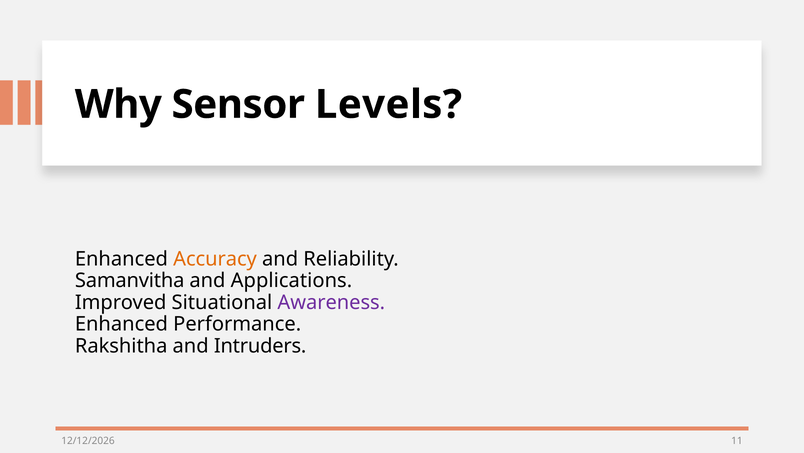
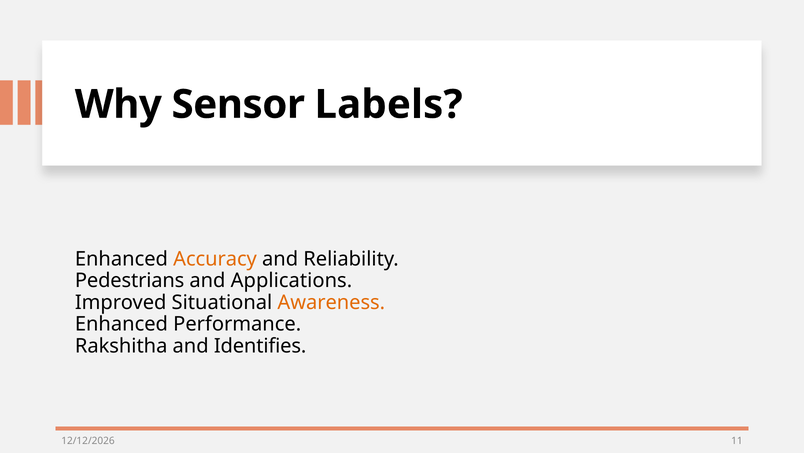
Levels: Levels -> Labels (389, 104)
Samanvitha: Samanvitha -> Pedestrians (130, 280)
Awareness colour: purple -> orange (331, 302)
Intruders: Intruders -> Identifies (260, 345)
